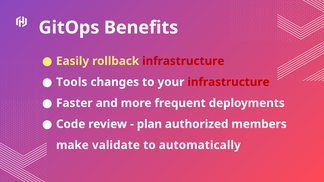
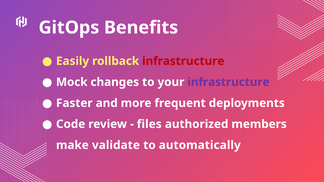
Tools: Tools -> Mock (72, 82)
infrastructure colour: red -> purple (228, 82)
plan: plan -> files (149, 124)
